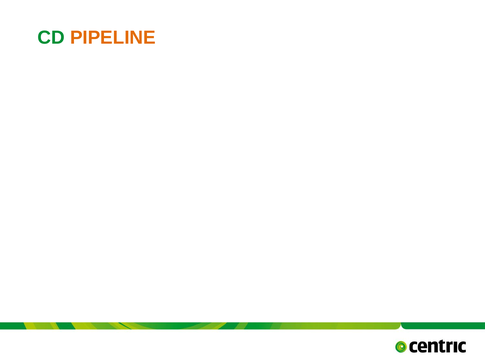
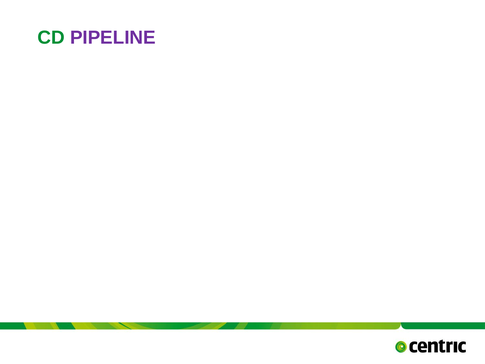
PIPELINE colour: orange -> purple (113, 38)
